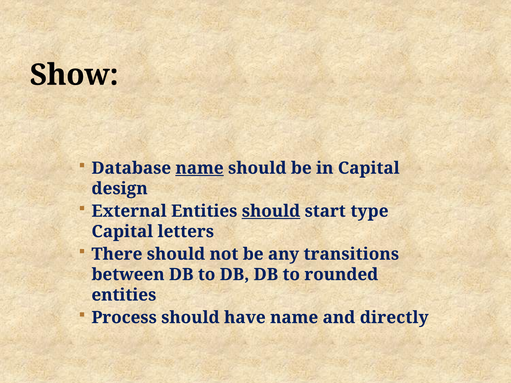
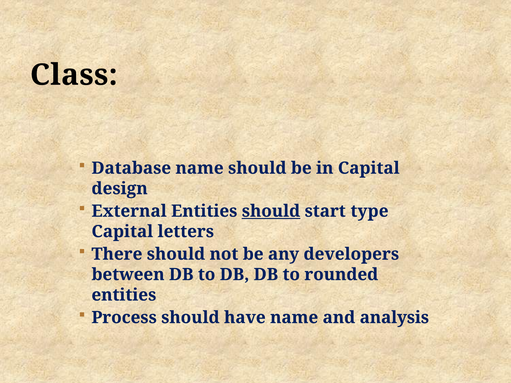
Show: Show -> Class (74, 75)
name underline: present -> none (200, 168)
transitions: transitions -> developers (351, 254)
directly: directly -> analysis (394, 318)
